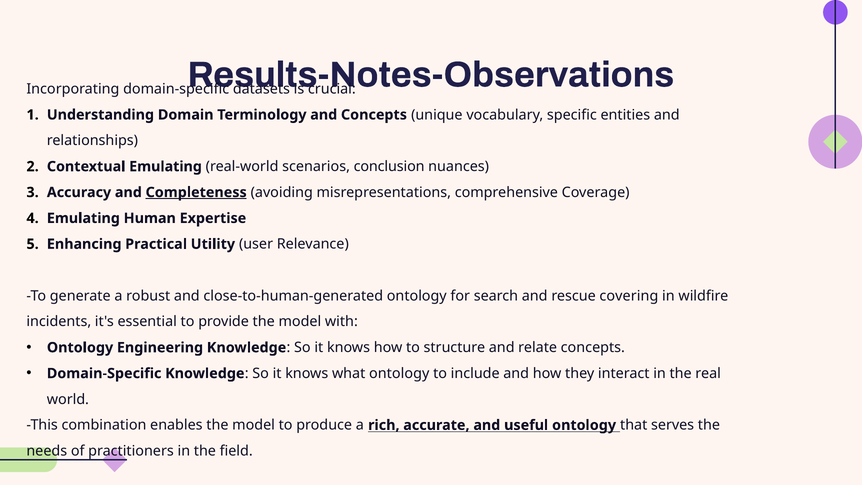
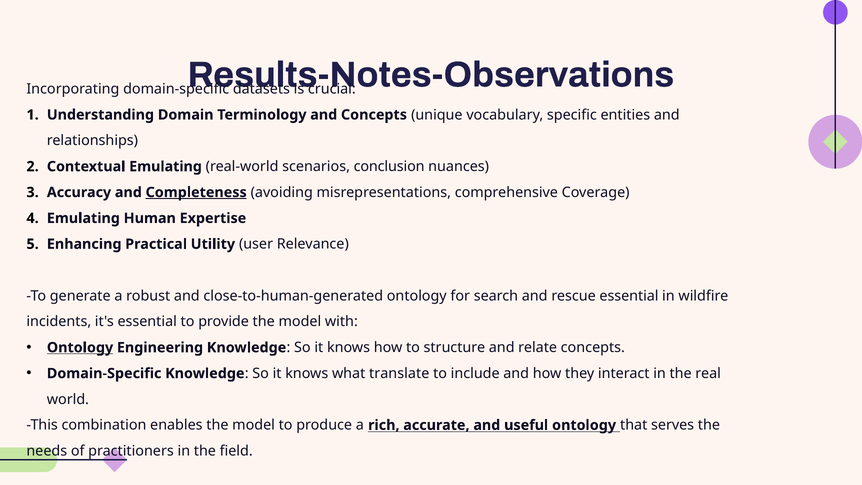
rescue covering: covering -> essential (629, 296)
Ontology underline: none -> present (80, 347)
what ontology: ontology -> translate (399, 373)
